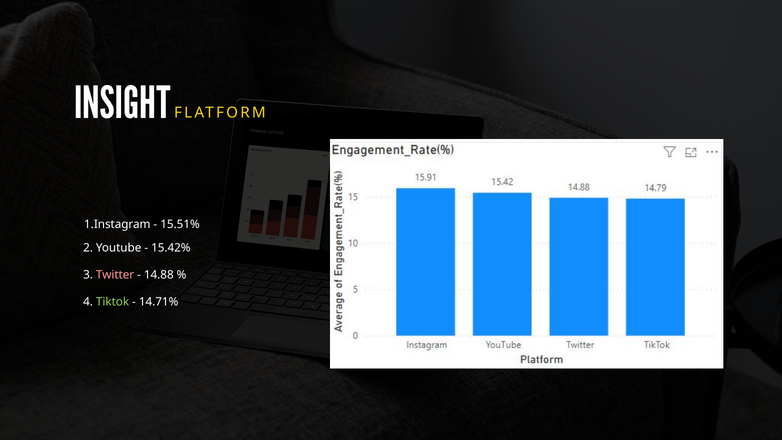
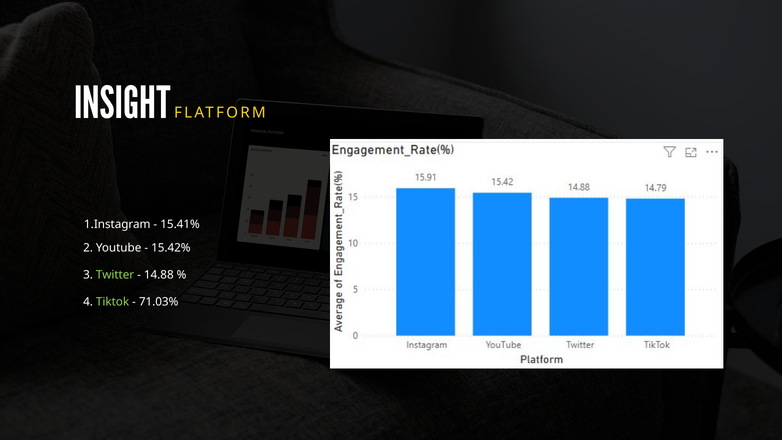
15.51%: 15.51% -> 15.41% (180, 224)
Twitter colour: pink -> light green (115, 275)
14.71%: 14.71% -> 71.03% (159, 302)
